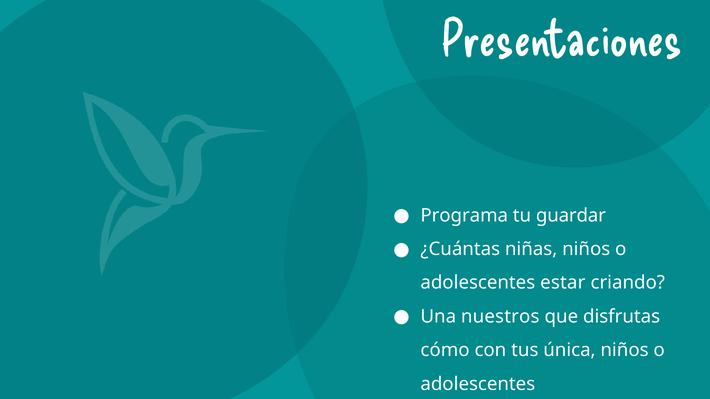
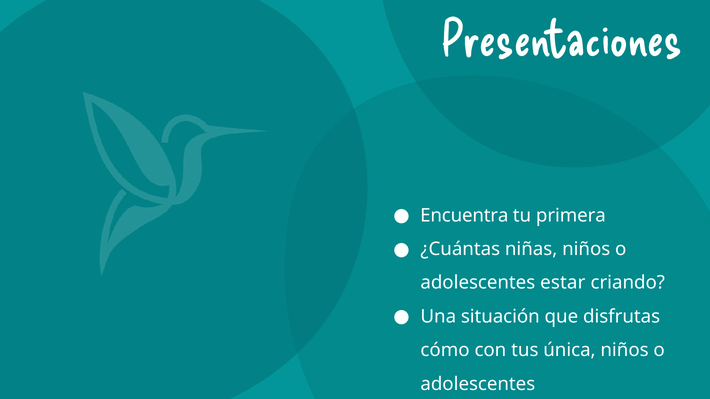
Programa: Programa -> Encuentra (464, 216)
guardar: guardar -> primera (571, 216)
nuestros: nuestros -> situación (500, 317)
